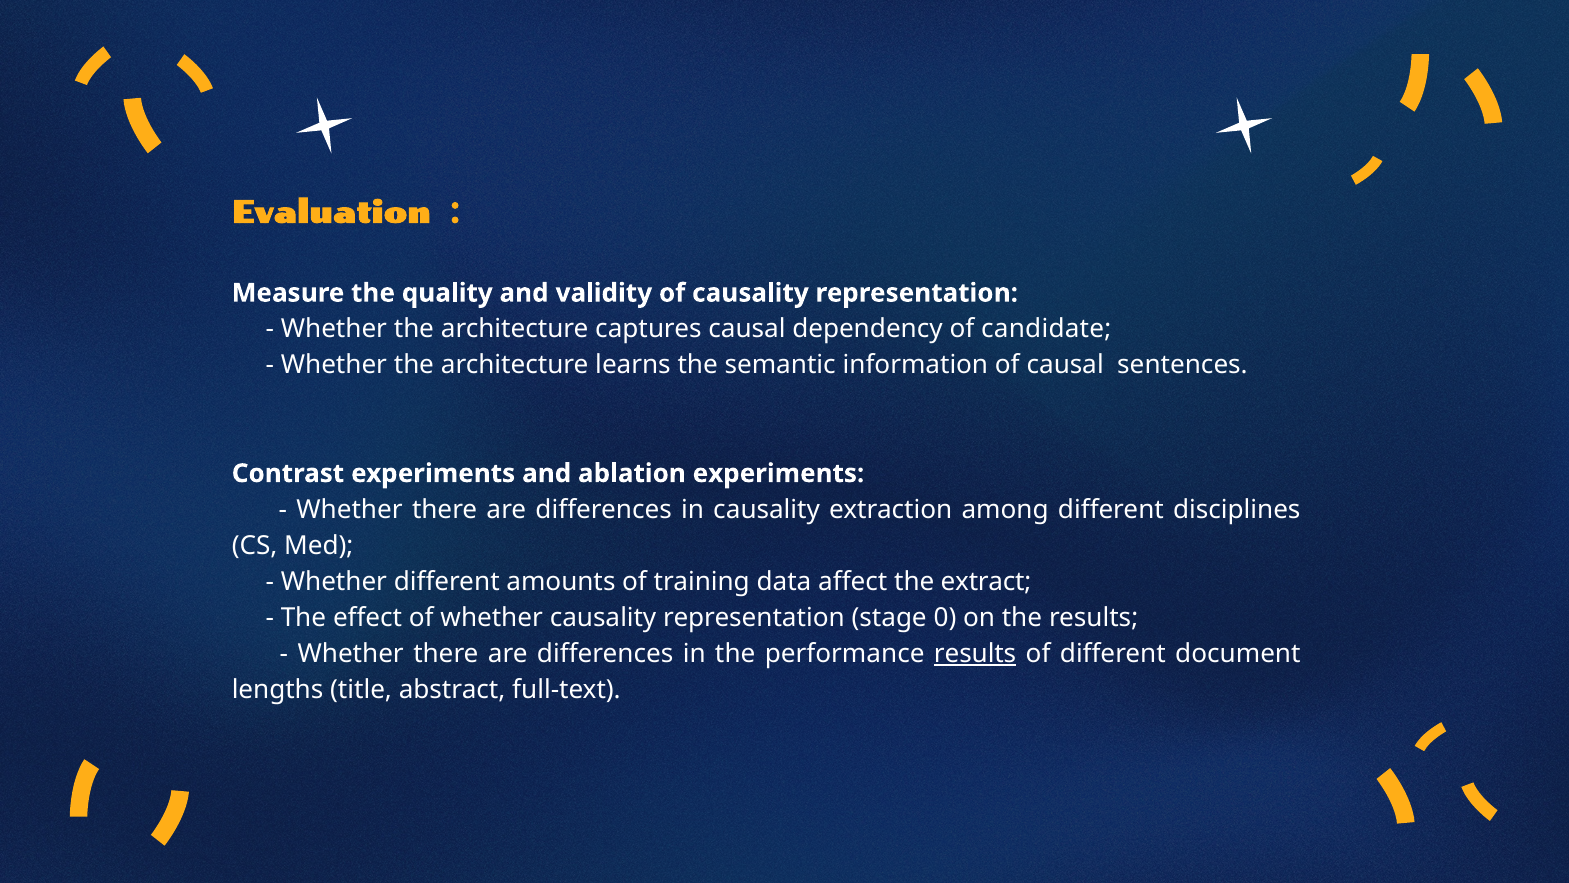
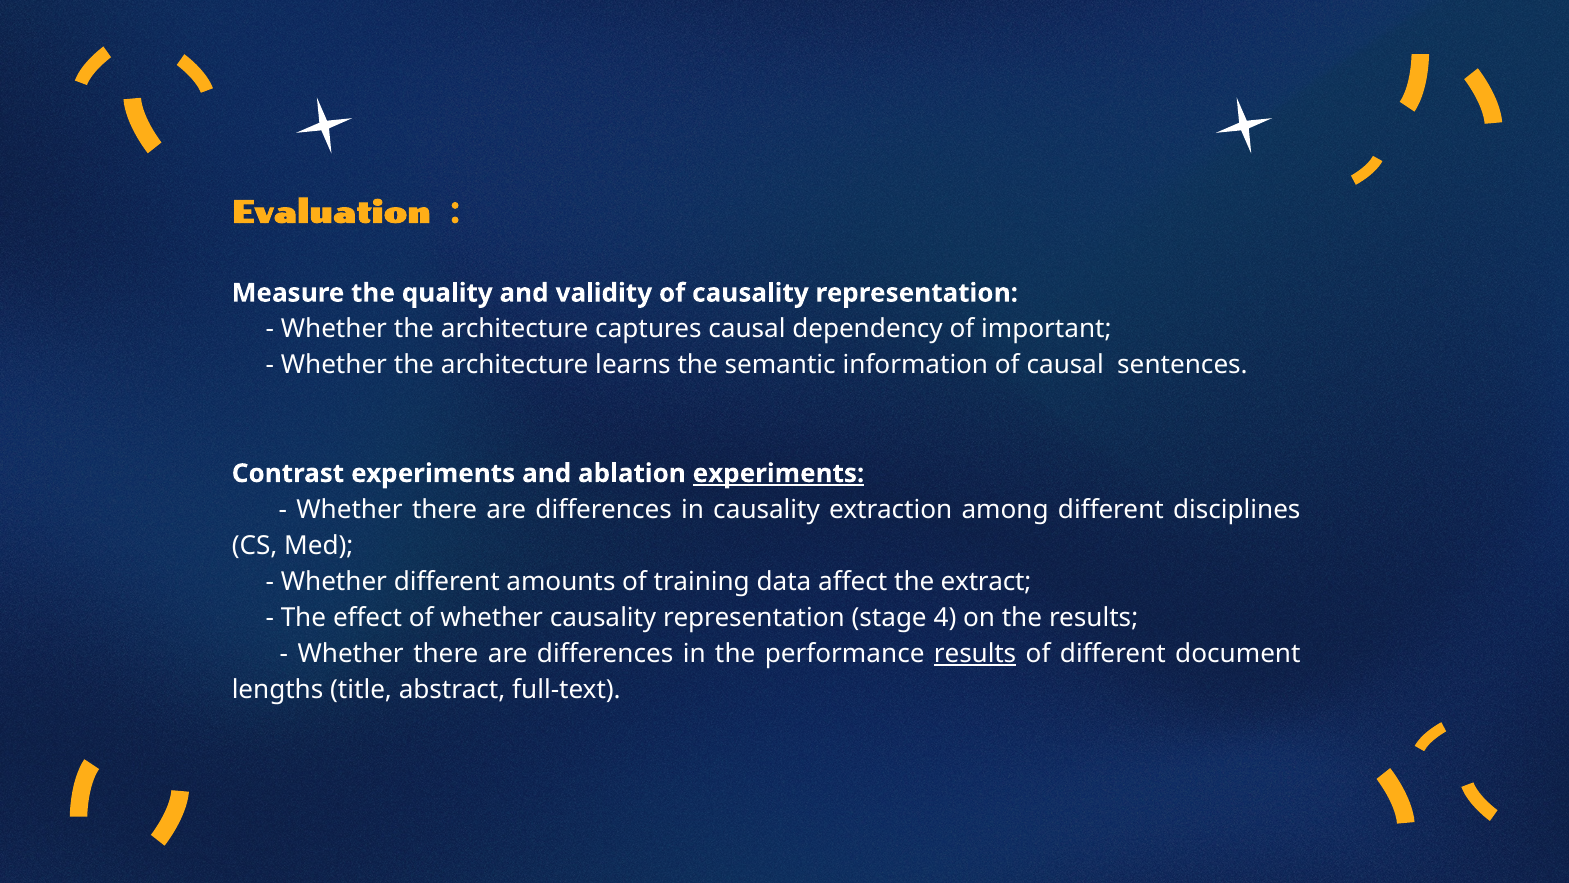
candidate: candidate -> important (1046, 329)
experiments underline: none -> present (778, 473)
0: 0 -> 4 (945, 618)
